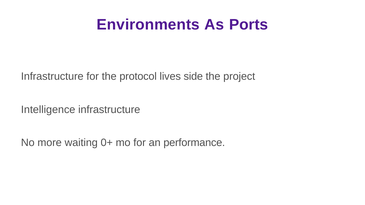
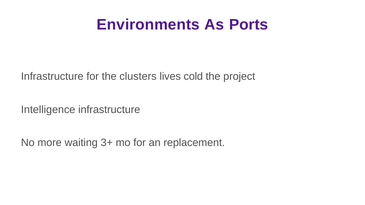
protocol: protocol -> clusters (138, 76)
side: side -> cold (193, 76)
0+: 0+ -> 3+ (107, 143)
performance: performance -> replacement (194, 143)
